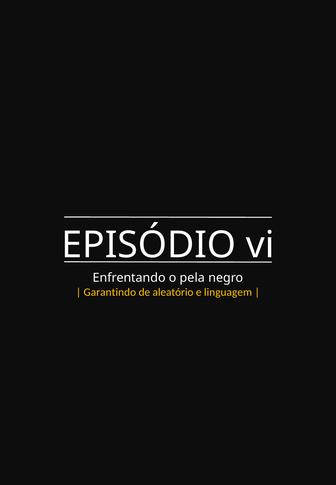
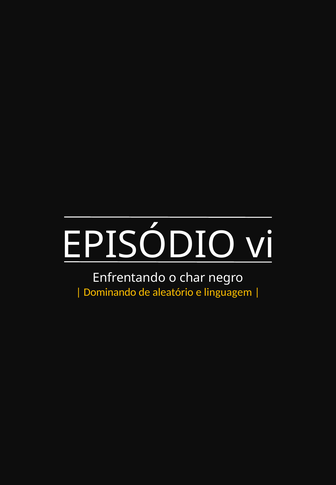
pela: pela -> char (192, 278)
Garantindo: Garantindo -> Dominando (110, 292)
